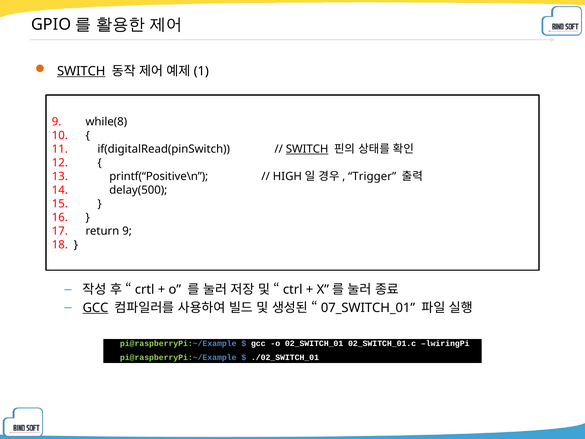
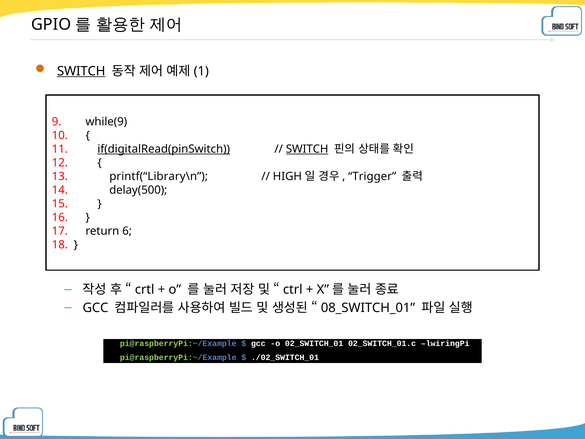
while(8: while(8 -> while(9 (106, 122)
if(digitalRead(pinSwitch underline: none -> present (164, 149)
printf(“Positive\n: printf(“Positive\n -> printf(“Library\n (159, 176)
return 9: 9 -> 6 (127, 231)
GCC underline: present -> none (95, 308)
07_SWITCH_01: 07_SWITCH_01 -> 08_SWITCH_01 (368, 308)
